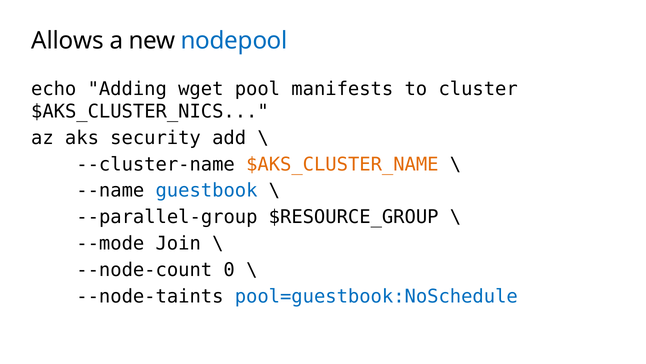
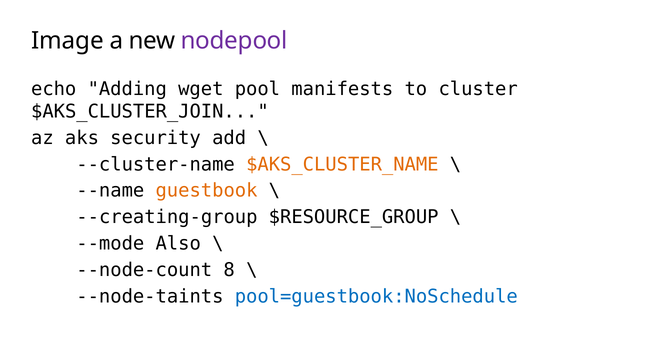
Allows: Allows -> Image (68, 40)
nodepool colour: blue -> purple (234, 40)
$AKS_CLUSTER_NICS: $AKS_CLUSTER_NICS -> $AKS_CLUSTER_JOIN (150, 111)
guestbook colour: blue -> orange (207, 190)
--parallel-group: --parallel-group -> --creating-group (167, 217)
Join: Join -> Also (178, 243)
0: 0 -> 8 (229, 270)
